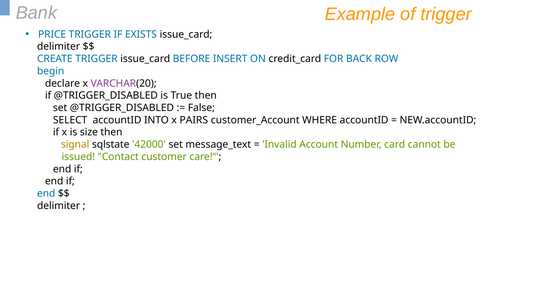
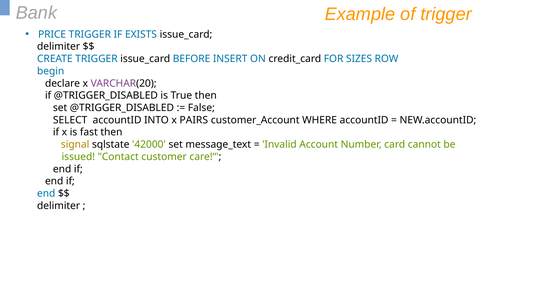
BACK: BACK -> SIZES (359, 59)
size: size -> fast (89, 132)
